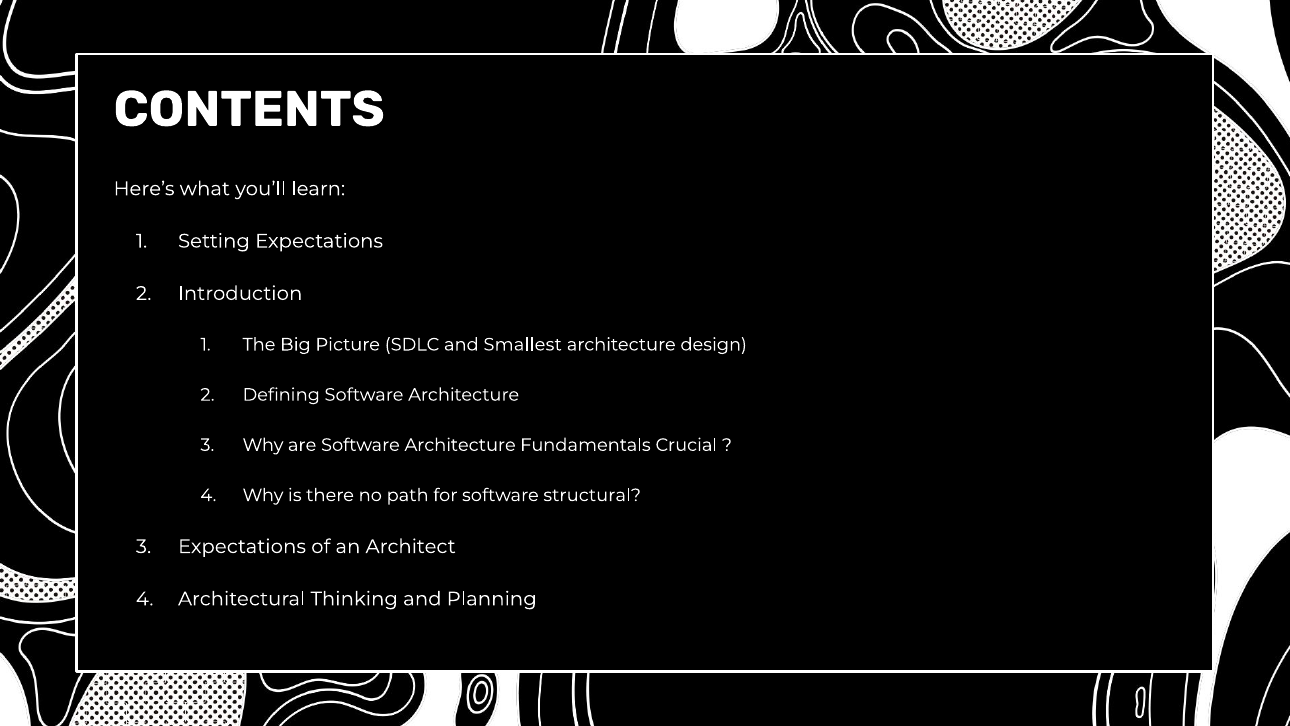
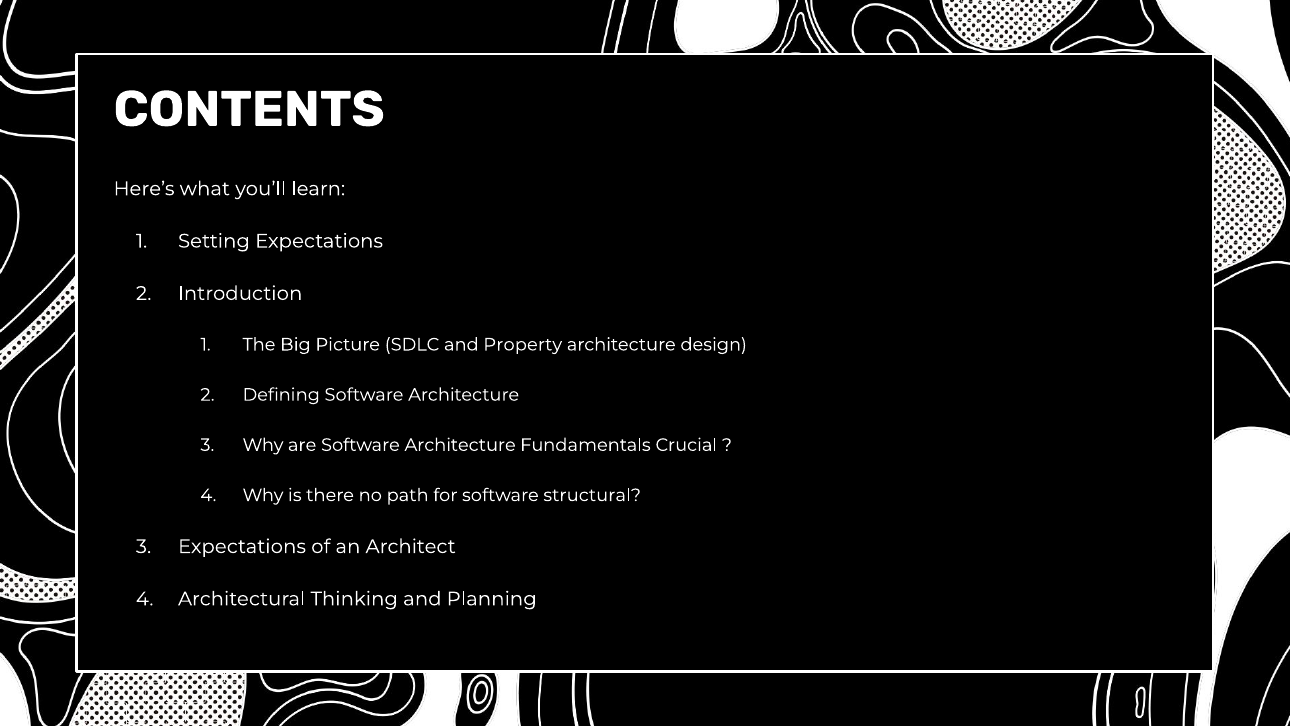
Smallest: Smallest -> Property (523, 344)
